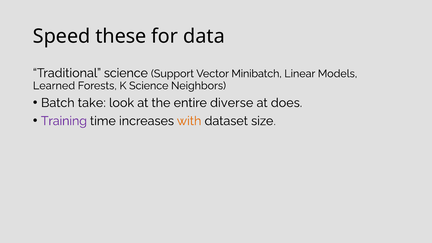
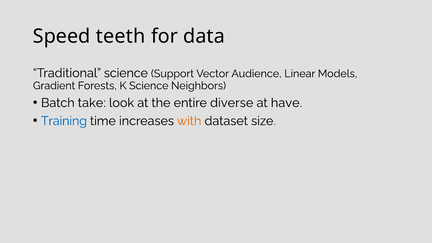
these: these -> teeth (121, 36)
Minibatch: Minibatch -> Audience (257, 74)
Learned: Learned -> Gradient (54, 86)
does: does -> have (286, 103)
Training colour: purple -> blue (64, 121)
